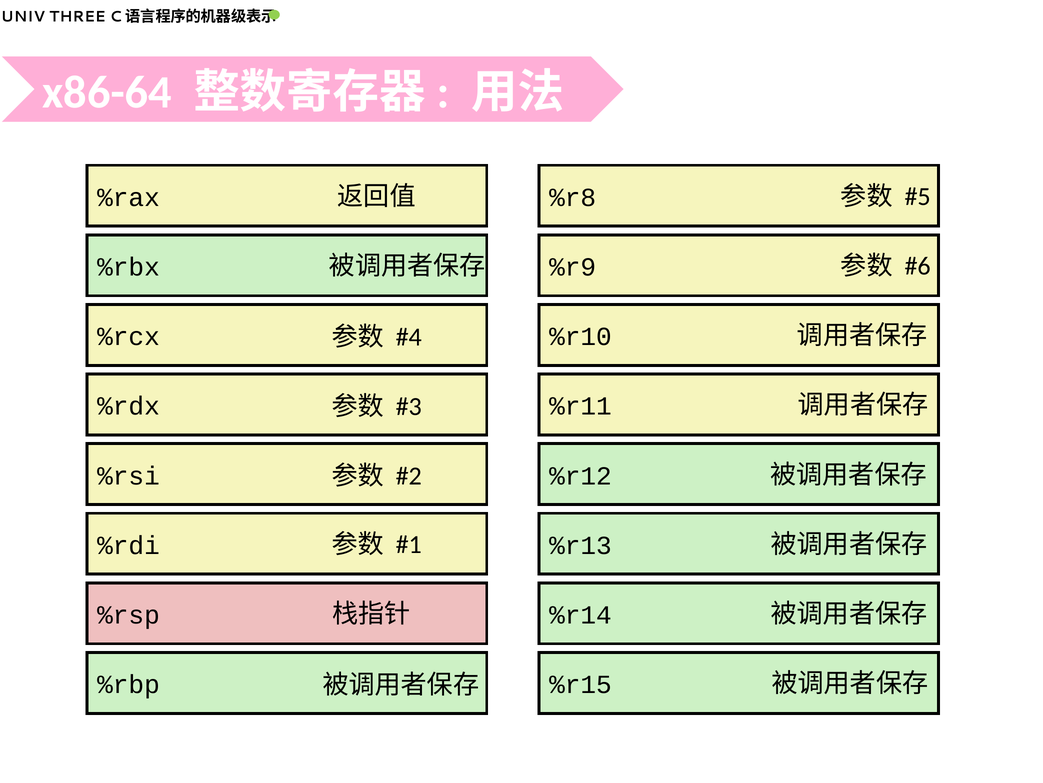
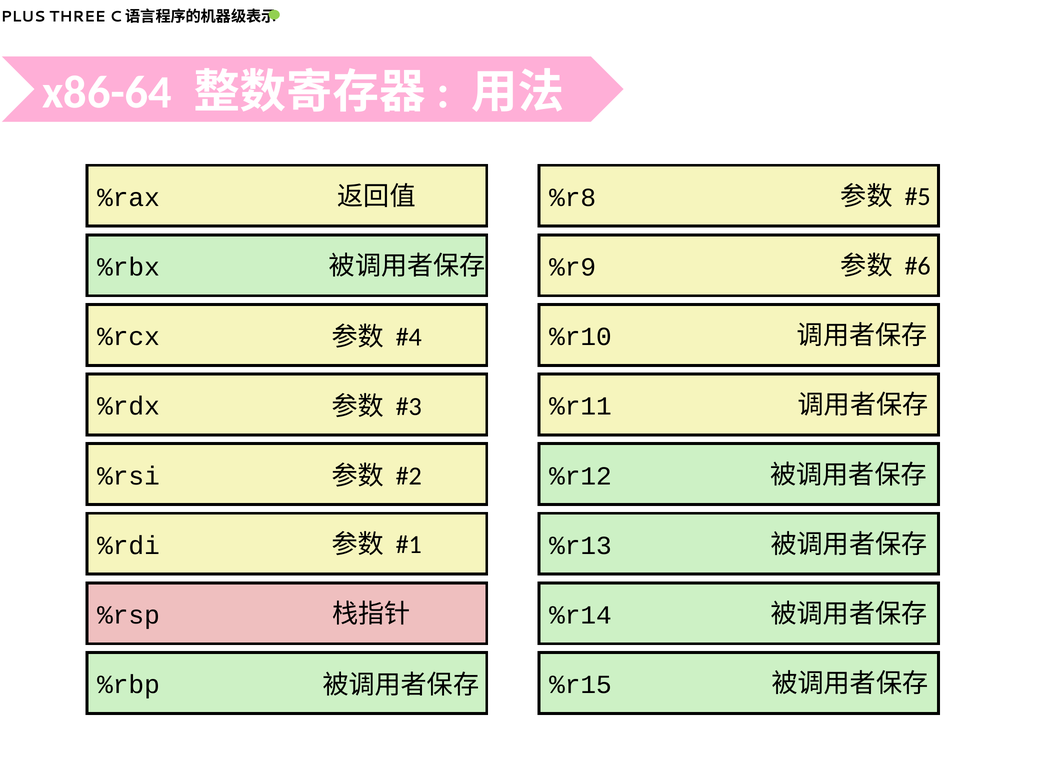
UNIV: UNIV -> PLUS (23, 17)
